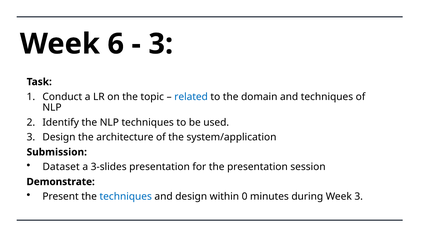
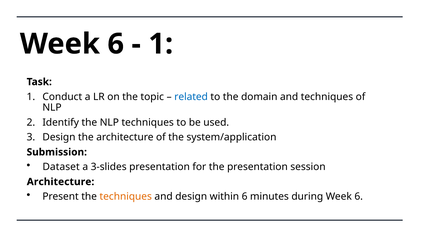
3: 3 -> 1 (161, 44)
Demonstrate: Demonstrate -> Architecture (61, 182)
techniques colour: blue -> orange (126, 197)
within 0: 0 -> 6 (245, 197)
during Week 3: 3 -> 6 (359, 197)
